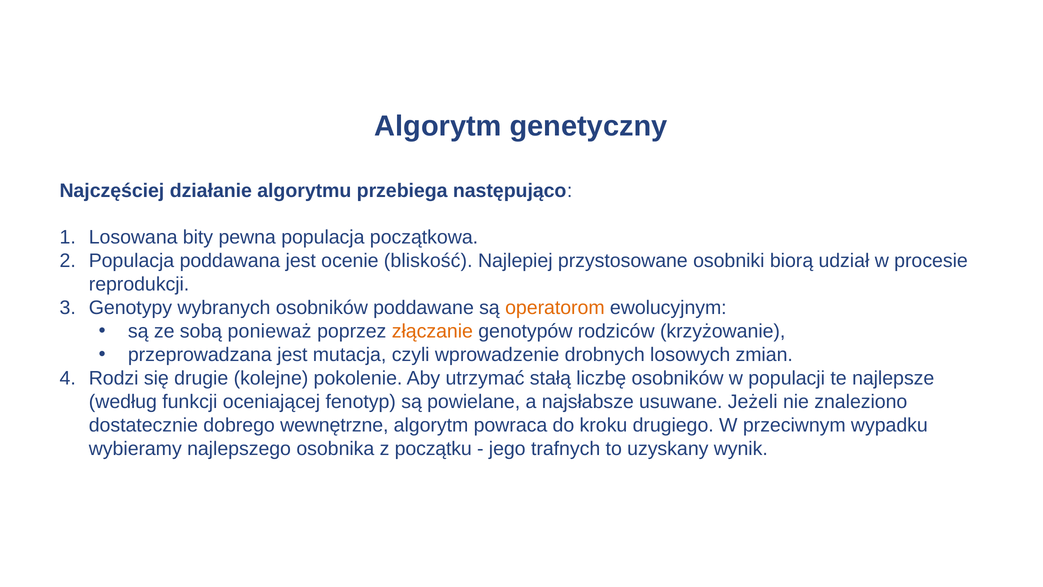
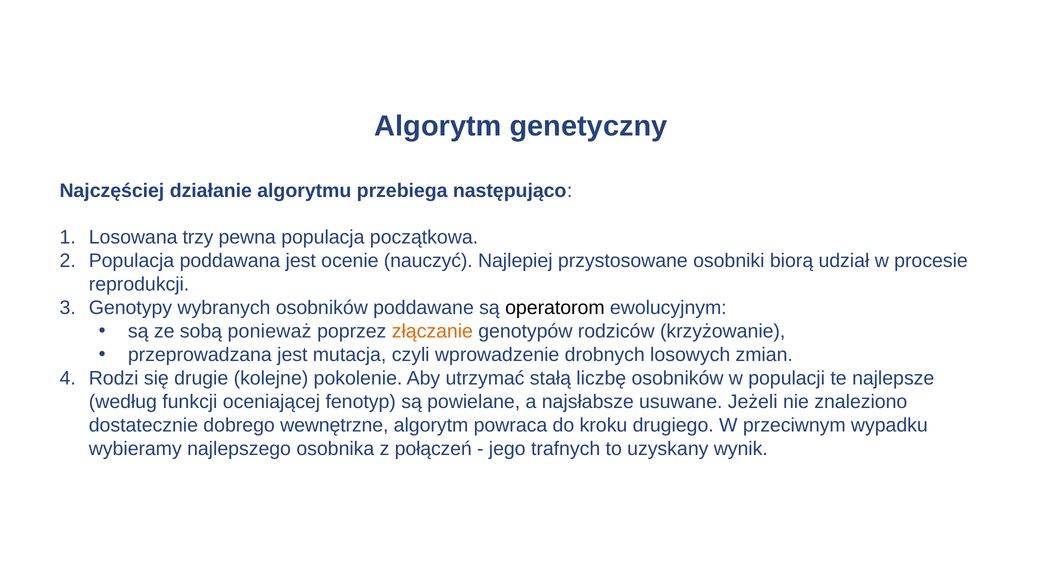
bity: bity -> trzy (198, 237)
bliskość: bliskość -> nauczyć (428, 261)
operatorom colour: orange -> black (555, 308)
początku: początku -> połączeń (433, 448)
